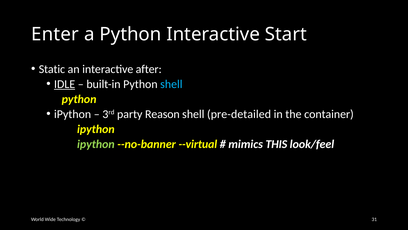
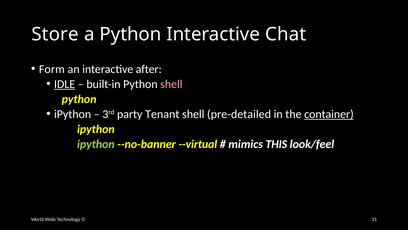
Enter: Enter -> Store (55, 34)
Start: Start -> Chat (286, 34)
Static: Static -> Form (52, 69)
shell colour: light blue -> pink (171, 84)
Reason: Reason -> Tenant (162, 114)
container underline: none -> present (329, 114)
